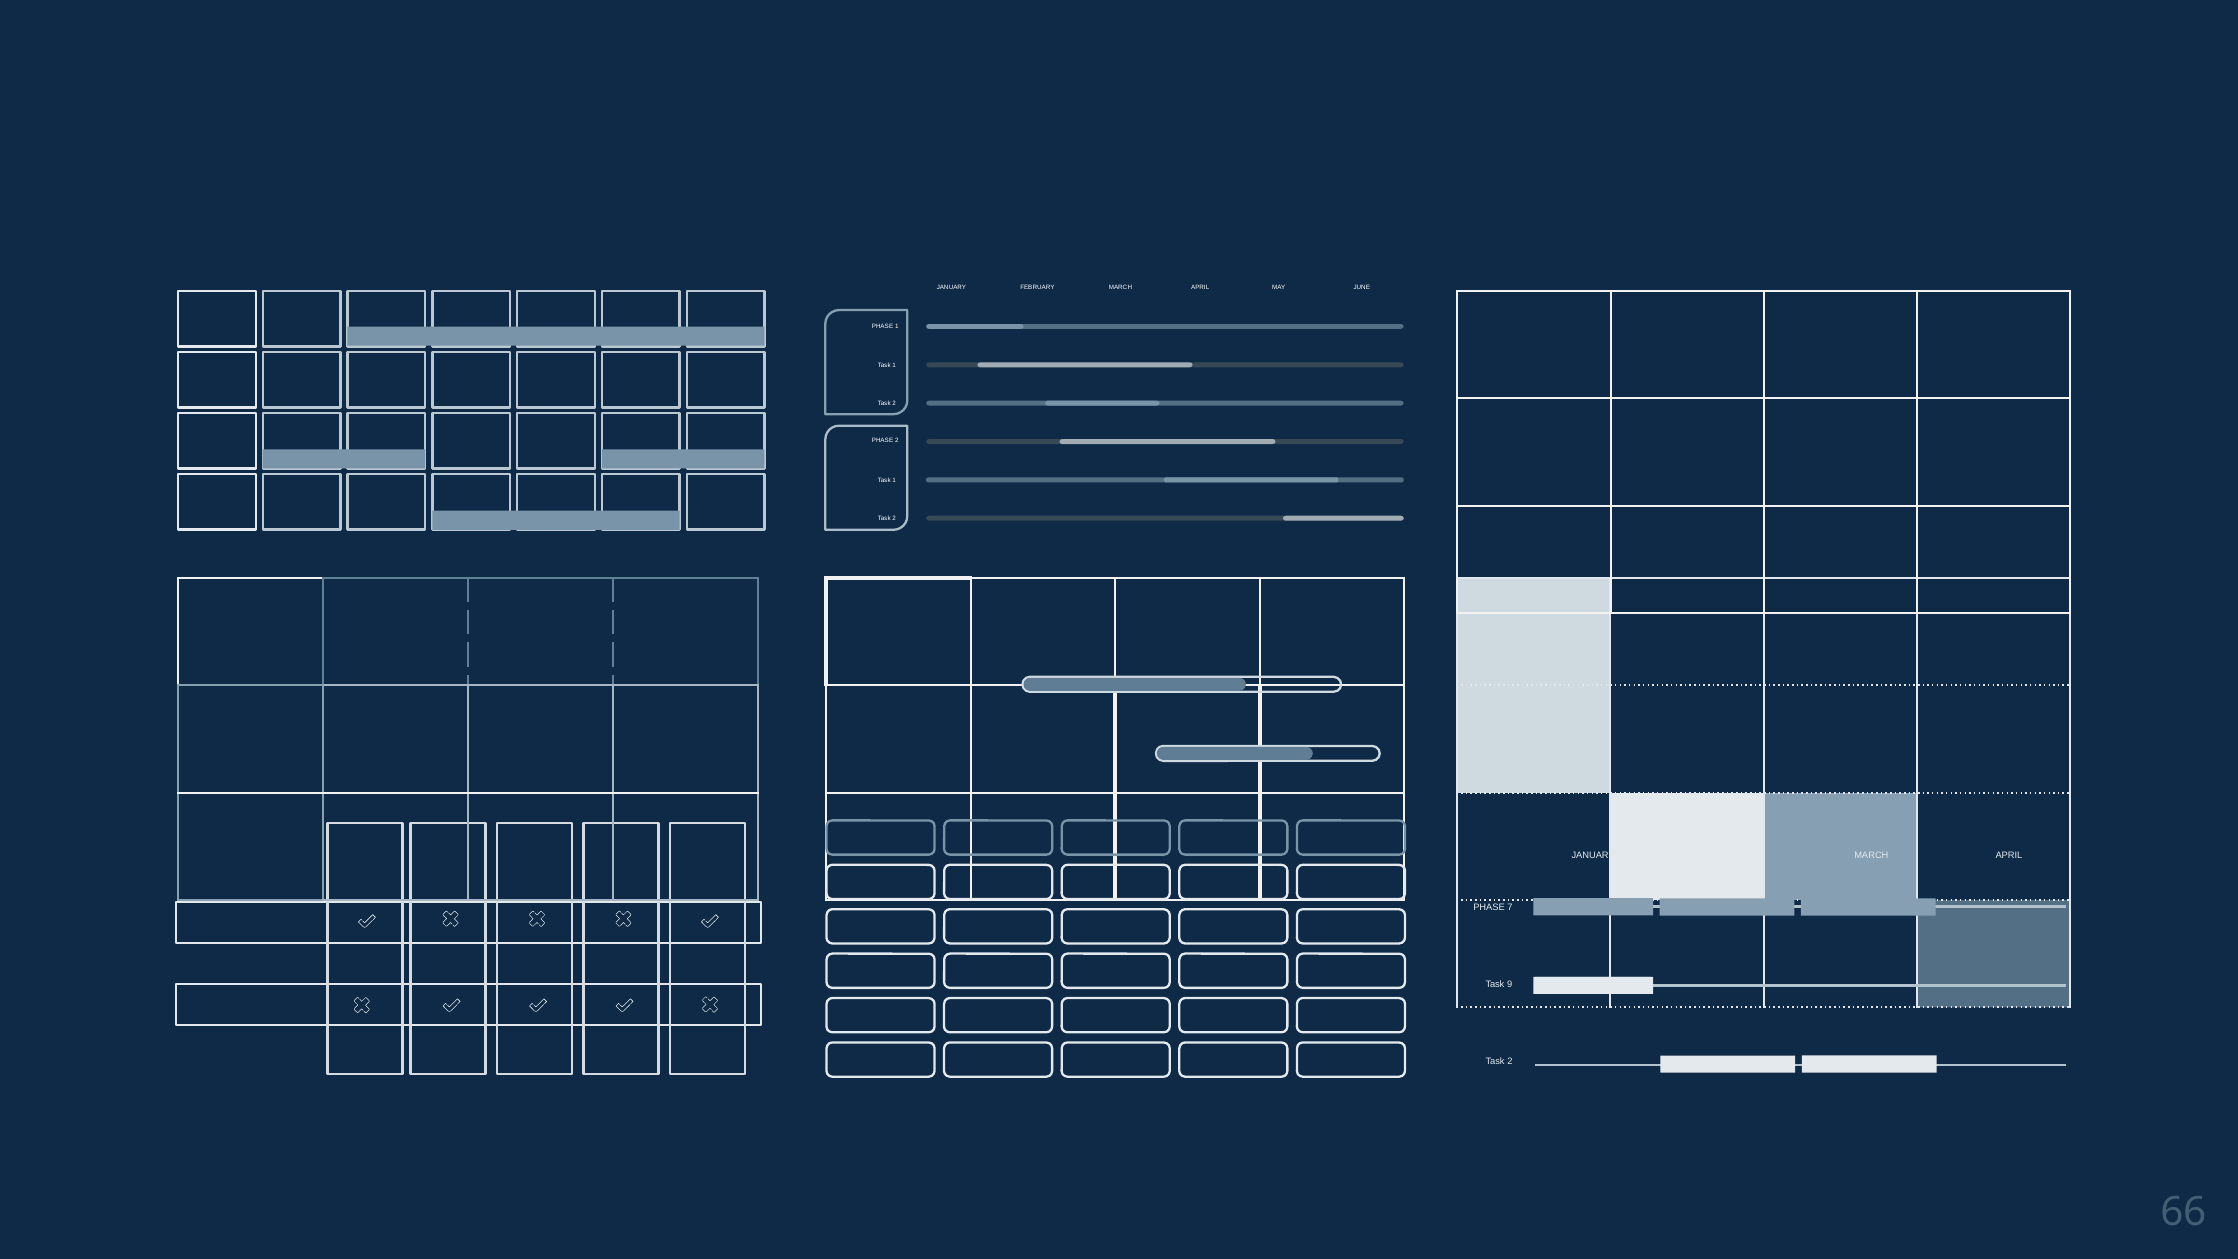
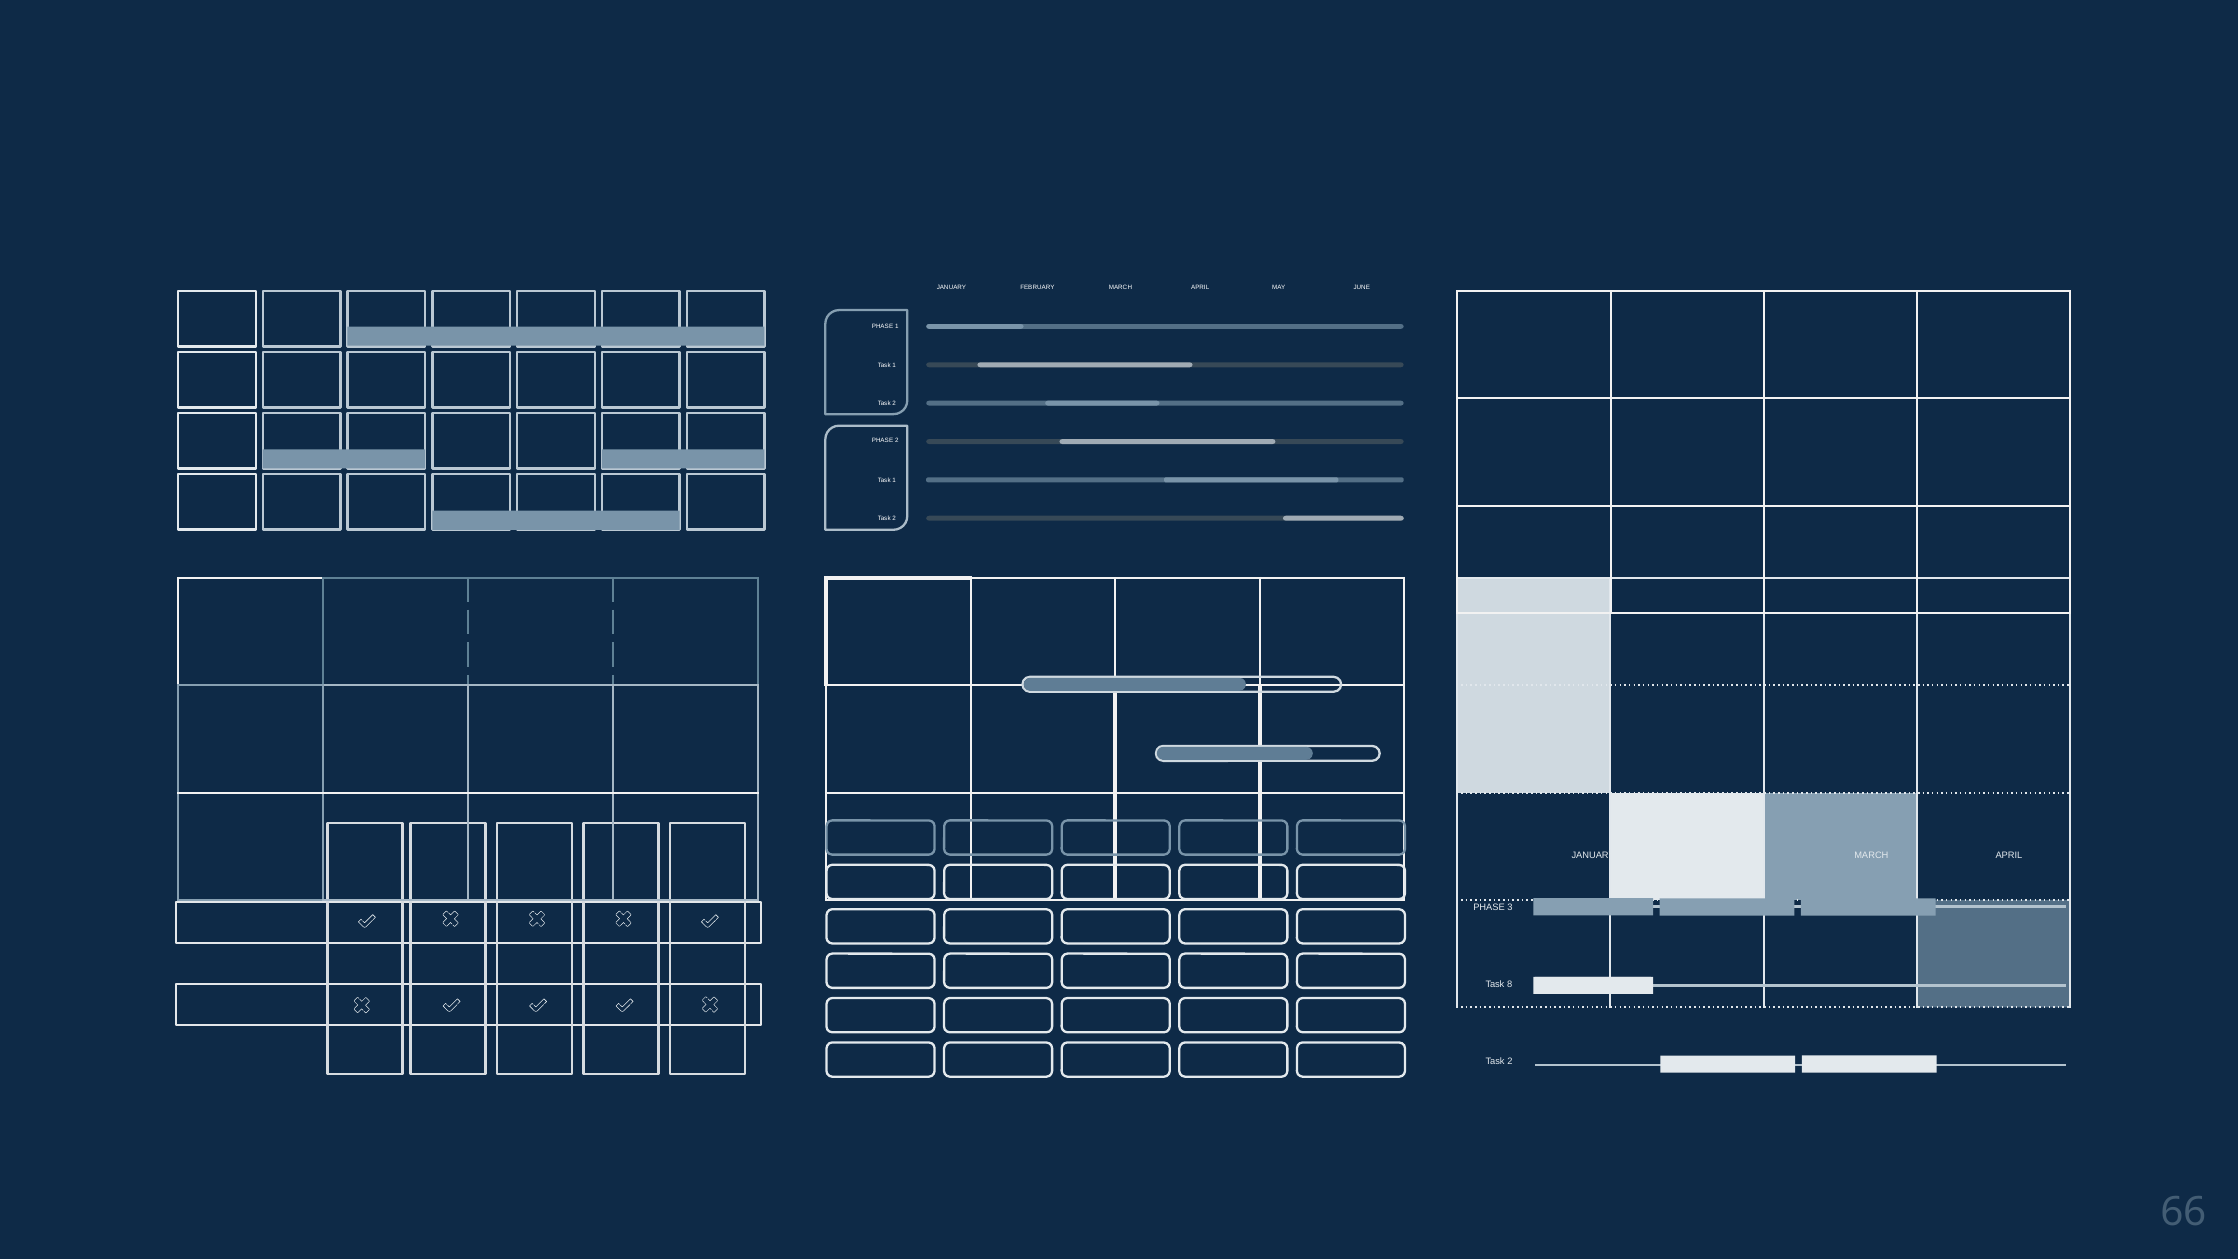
7: 7 -> 3 (1510, 907)
9: 9 -> 8 (1510, 985)
